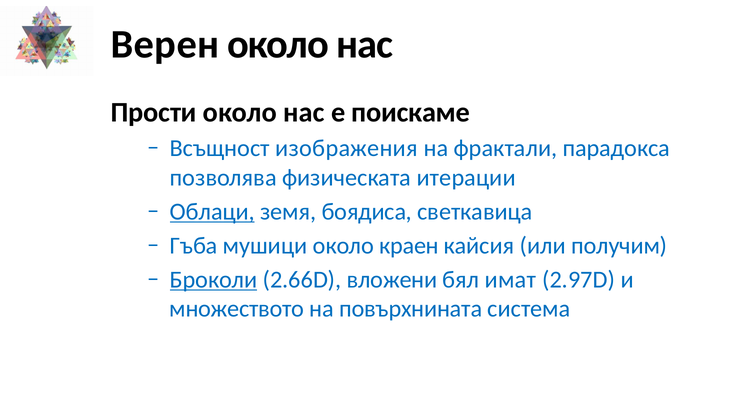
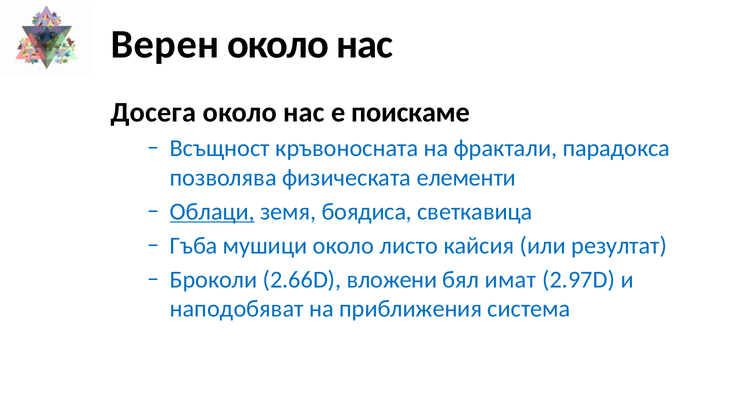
Прости: Прости -> Досега (153, 112)
изображения: изображения -> кръвоносната (347, 148)
итерации: итерации -> елементи (466, 178)
краен: краен -> листо (409, 246)
получим: получим -> резултат (619, 246)
Броколи underline: present -> none (214, 280)
множеството: множеството -> наподобяват (237, 309)
повърхнината: повърхнината -> приближения (411, 309)
